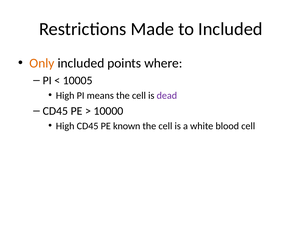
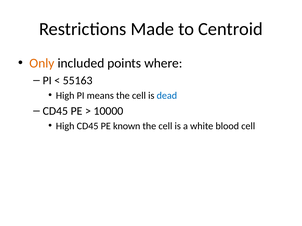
to Included: Included -> Centroid (230, 29)
10005: 10005 -> 55163 (78, 81)
dead colour: purple -> blue (167, 96)
